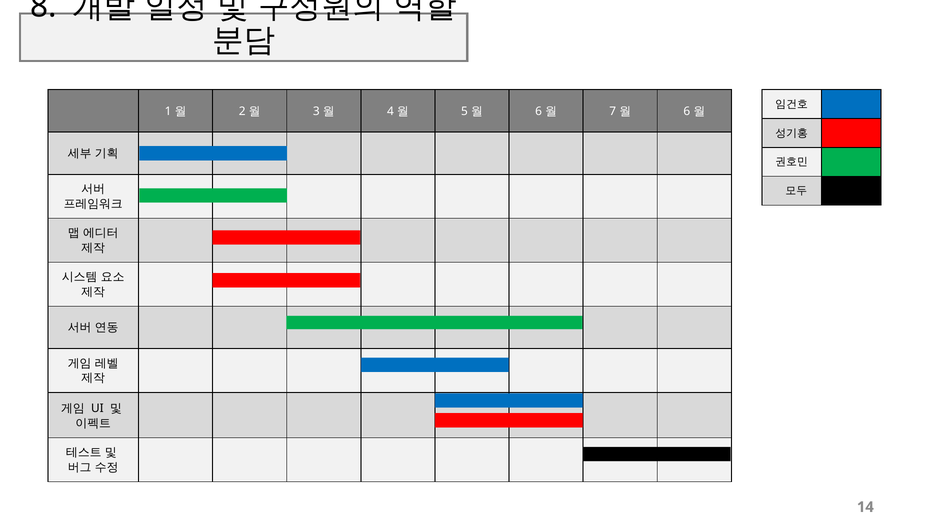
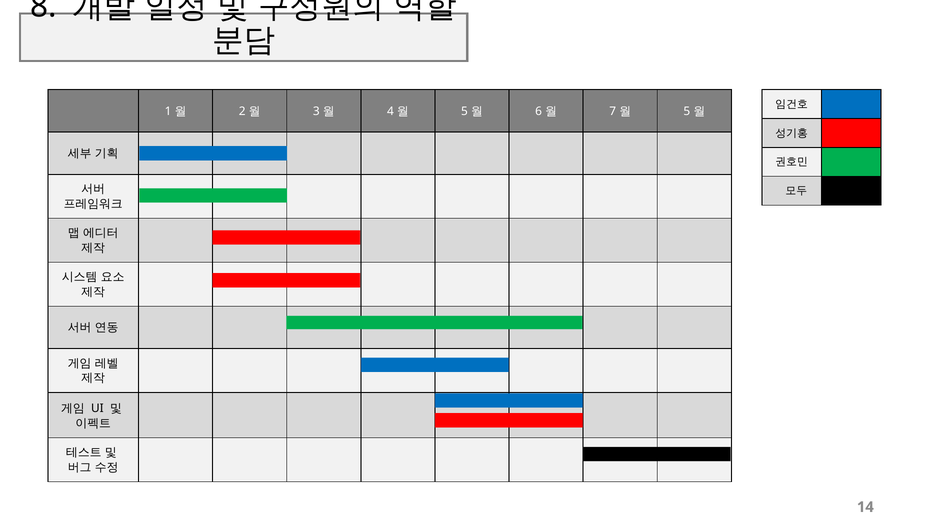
6: 6 -> 5 (687, 111)
